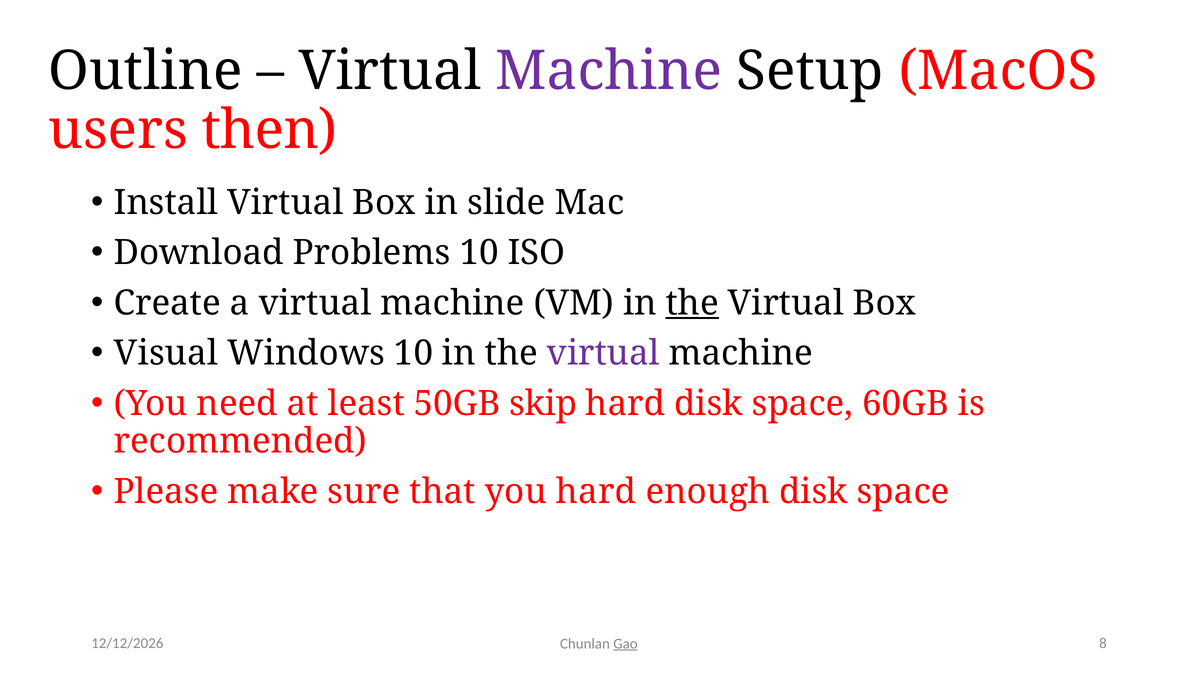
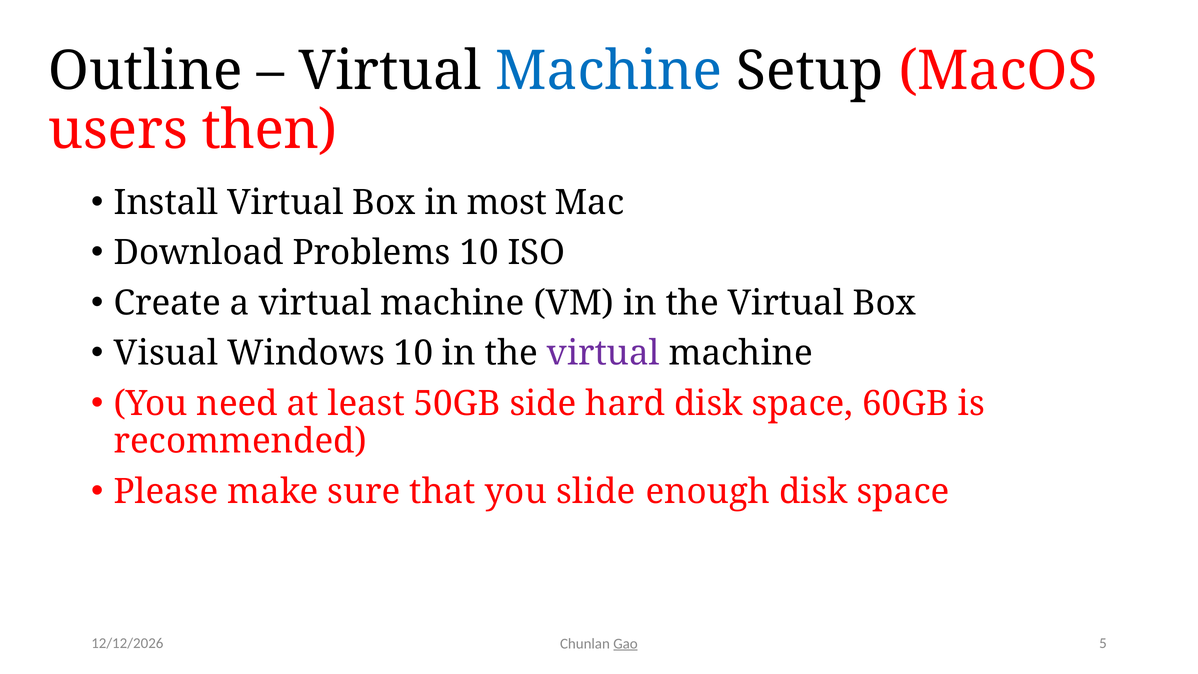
Machine colour: purple -> blue (609, 71)
slide: slide -> most (507, 203)
the underline: present -> none (692, 303)
skip: skip -> side (543, 403)
you hard: hard -> slide (596, 491)
8: 8 -> 5 (1103, 643)
